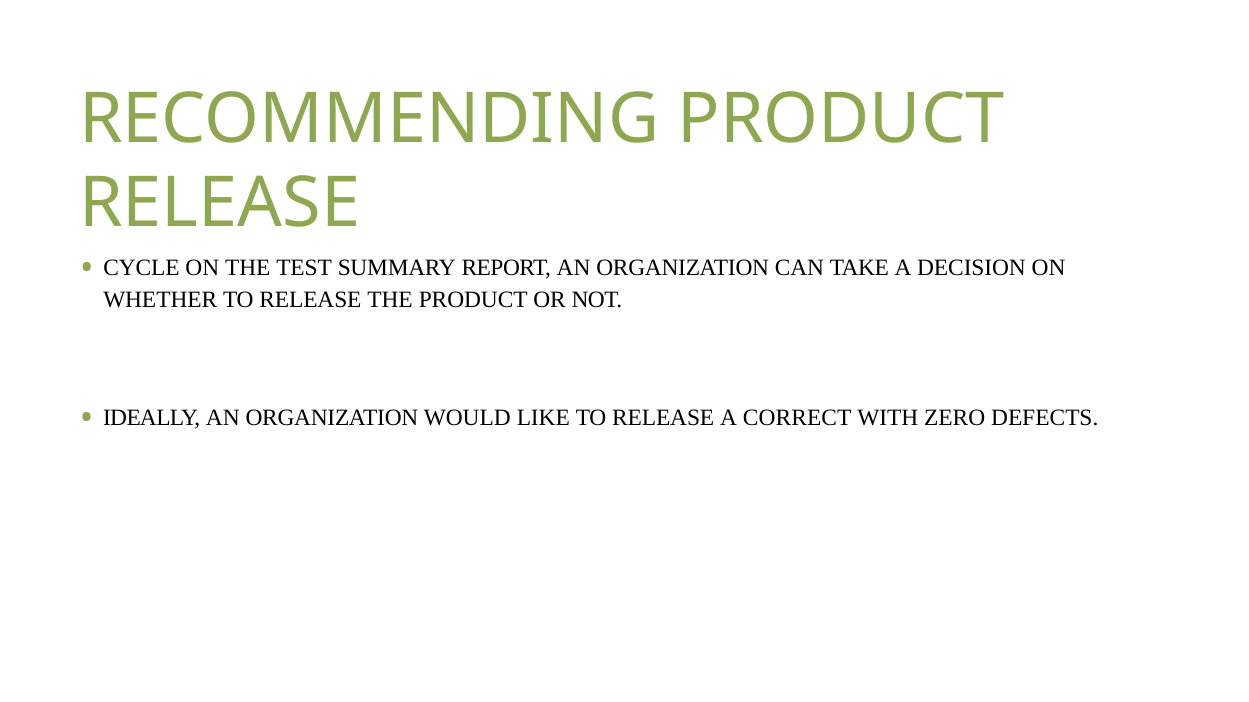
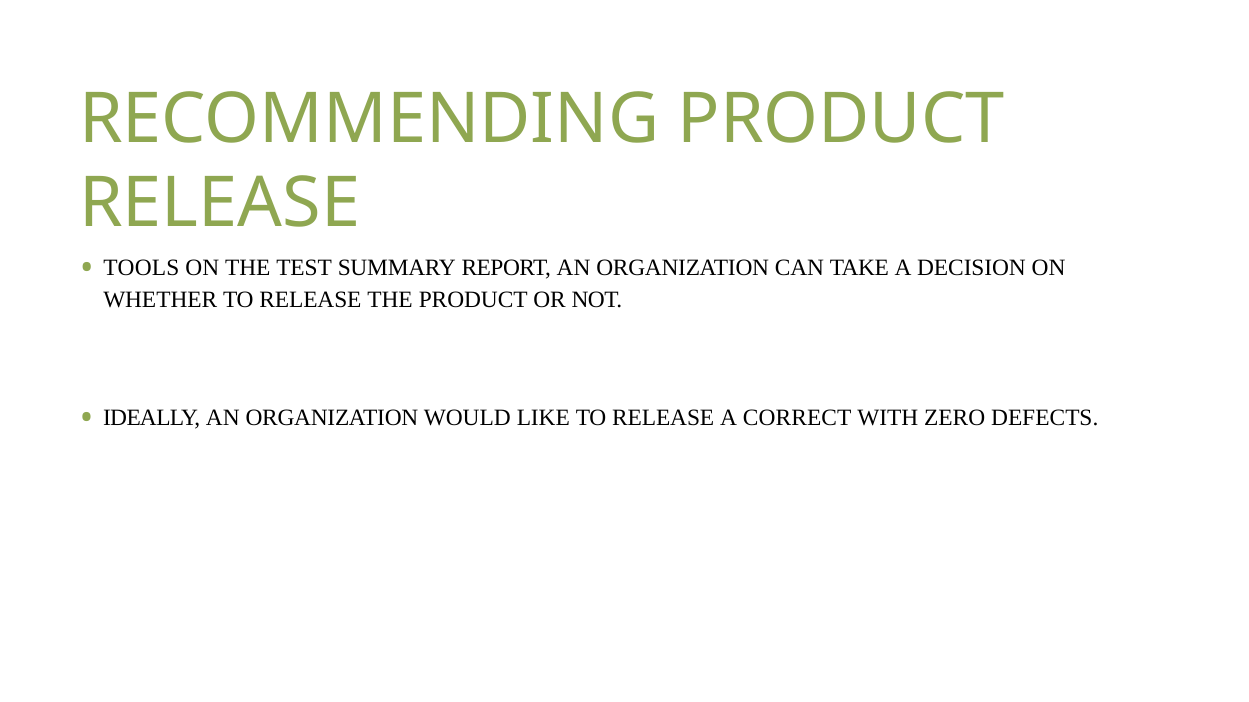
CYCLE: CYCLE -> TOOLS (141, 268)
